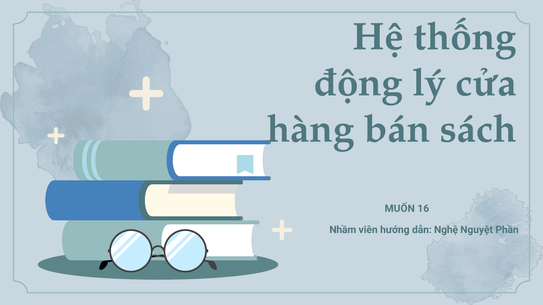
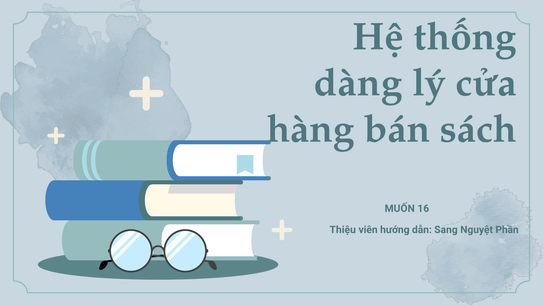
động: động -> dàng (358, 83)
Nhầm: Nhầm -> Thiệu (343, 230)
Nghệ: Nghệ -> Sang (446, 230)
